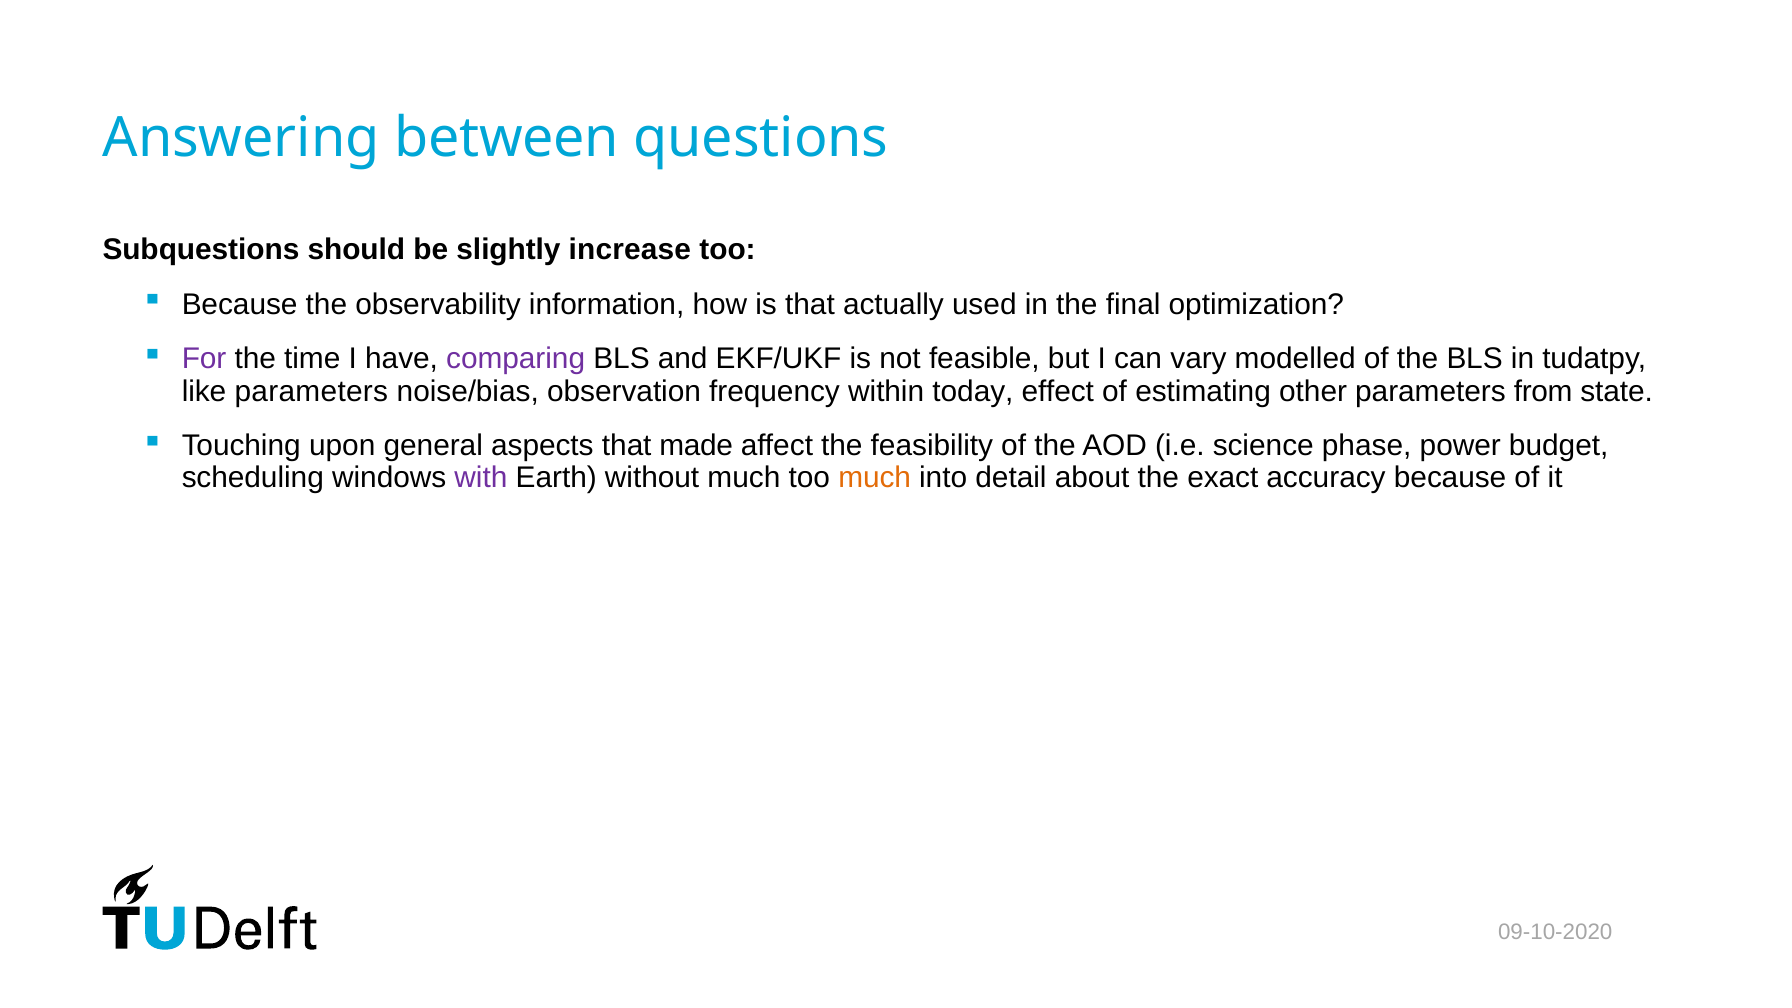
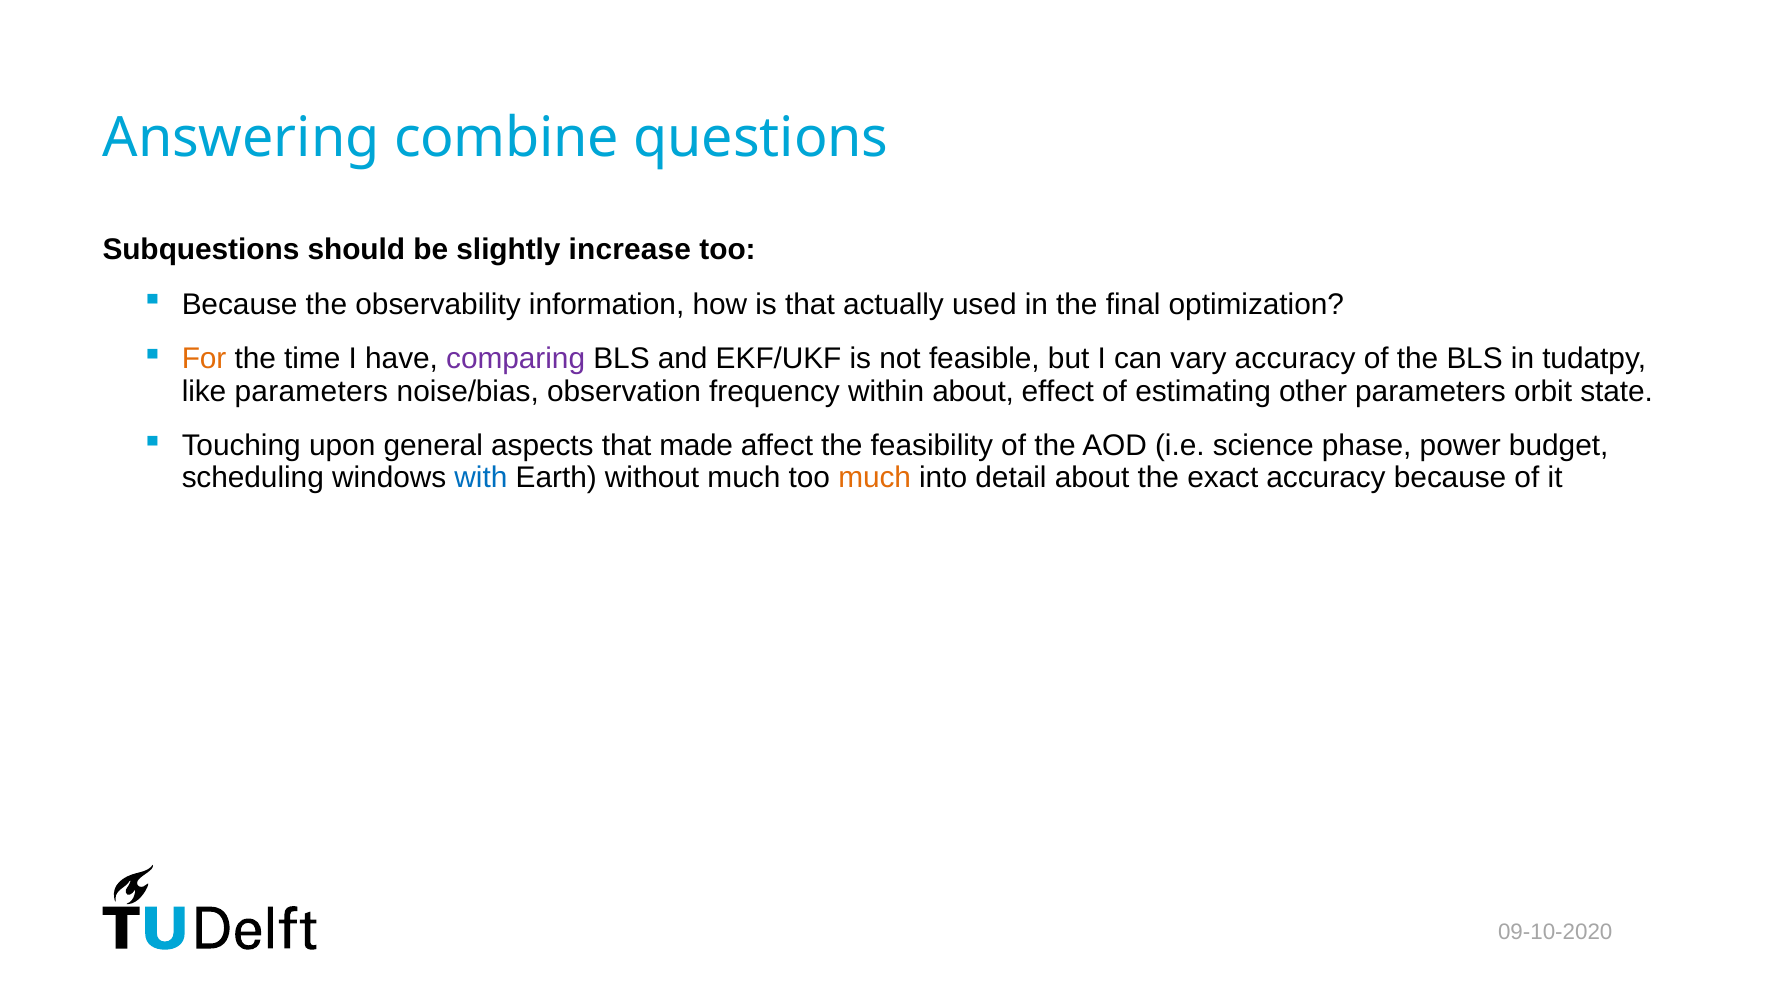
between: between -> combine (507, 139)
For colour: purple -> orange (204, 359)
vary modelled: modelled -> accuracy (1295, 359)
within today: today -> about (973, 391)
from: from -> orbit (1543, 391)
with colour: purple -> blue (481, 478)
